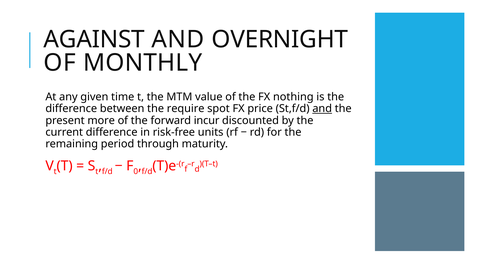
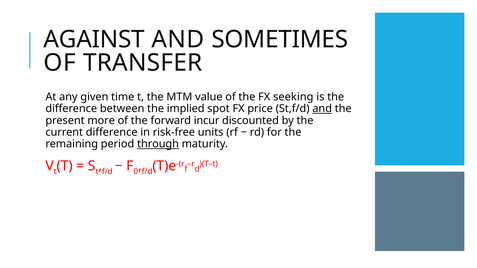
OVERNIGHT: OVERNIGHT -> SOMETIMES (280, 40)
MONTHLY: MONTHLY -> TRANSFER (143, 63)
nothing: nothing -> seeking (293, 97)
require: require -> implied (186, 109)
through underline: none -> present (158, 144)
